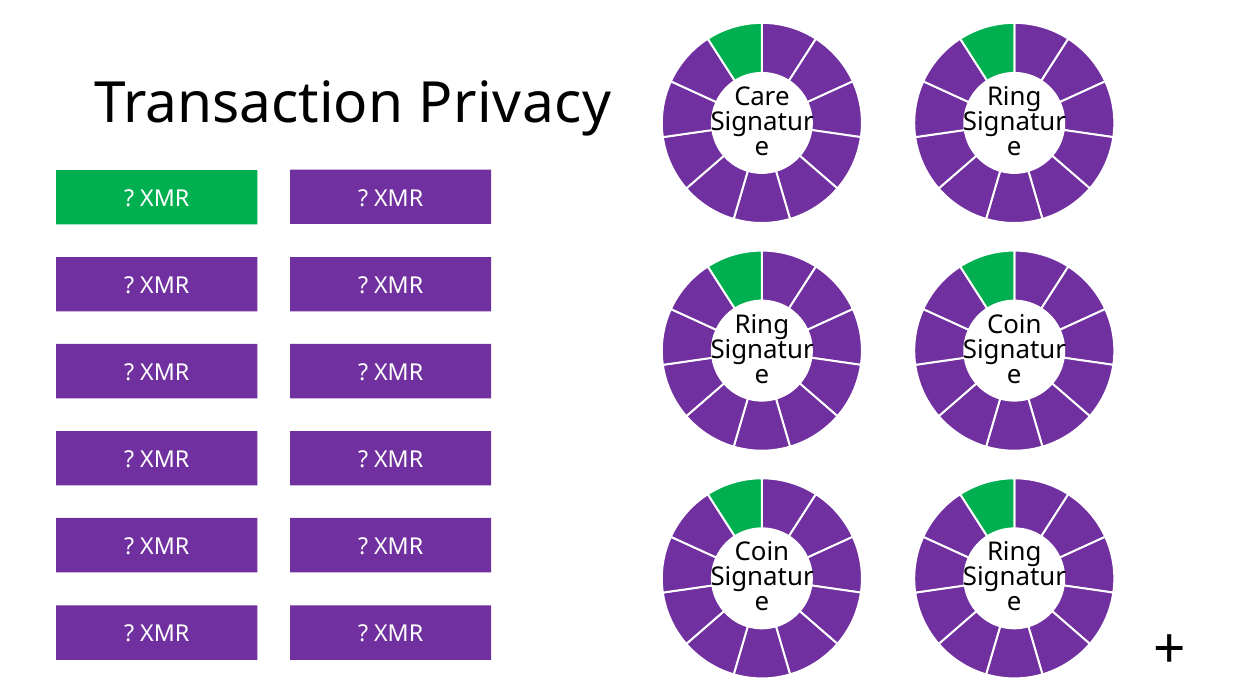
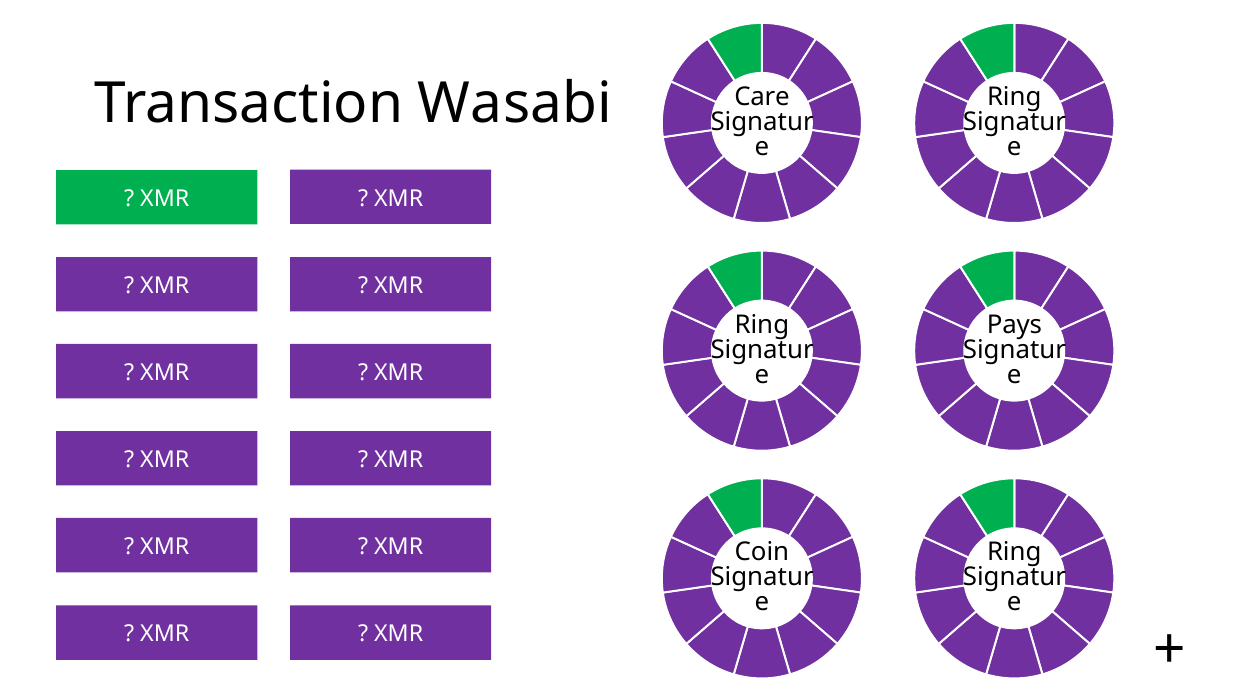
Privacy: Privacy -> Wasabi (515, 104)
Coin: Coin -> Pays (1014, 325)
